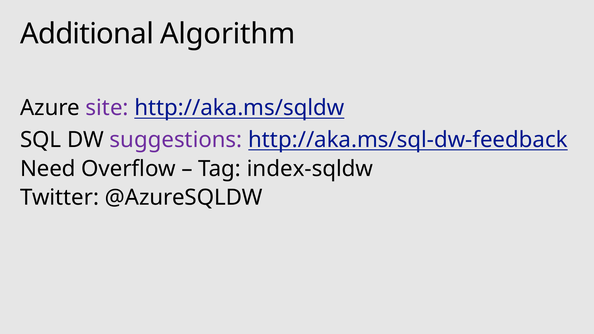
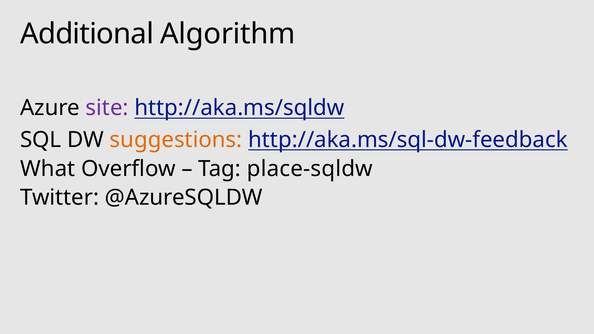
suggestions colour: purple -> orange (176, 140)
Need: Need -> What (48, 169)
index-sqldw: index-sqldw -> place-sqldw (310, 169)
